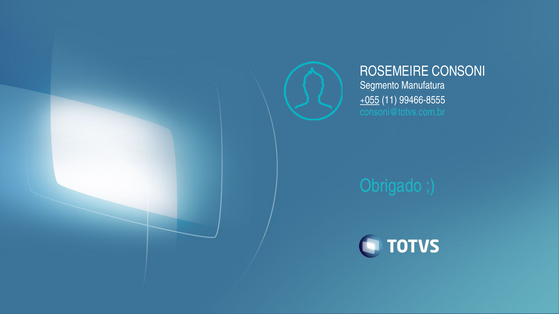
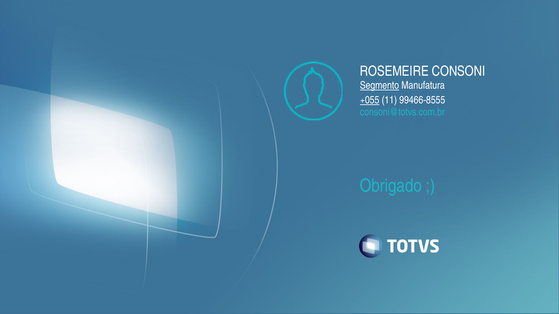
Segmento underline: none -> present (379, 86)
